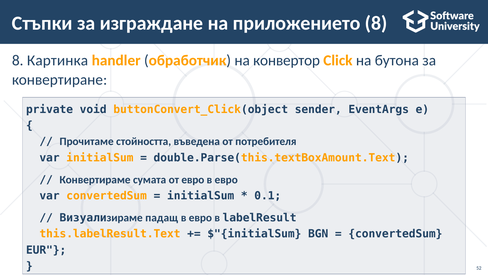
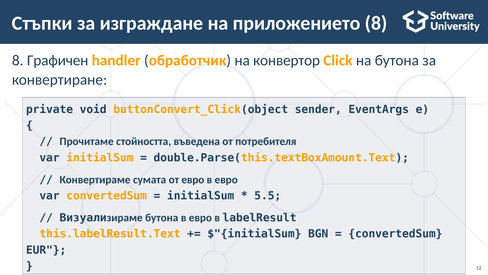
Картинка: Картинка -> Графичен (58, 60)
0.1: 0.1 -> 5.5 (268, 195)
Визуализираме падащ: падащ -> бутона (162, 217)
